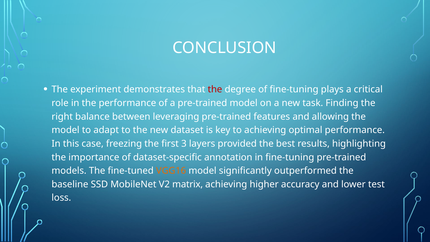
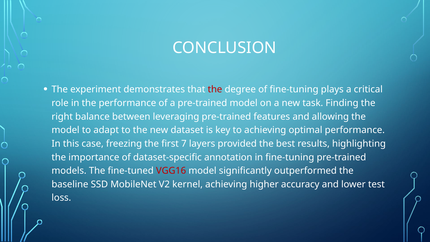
3: 3 -> 7 (184, 144)
VGG16 colour: orange -> red (171, 171)
matrix: matrix -> kernel (188, 184)
